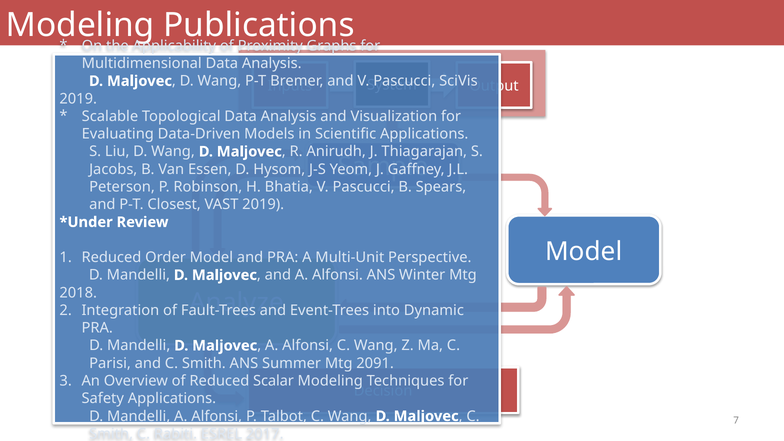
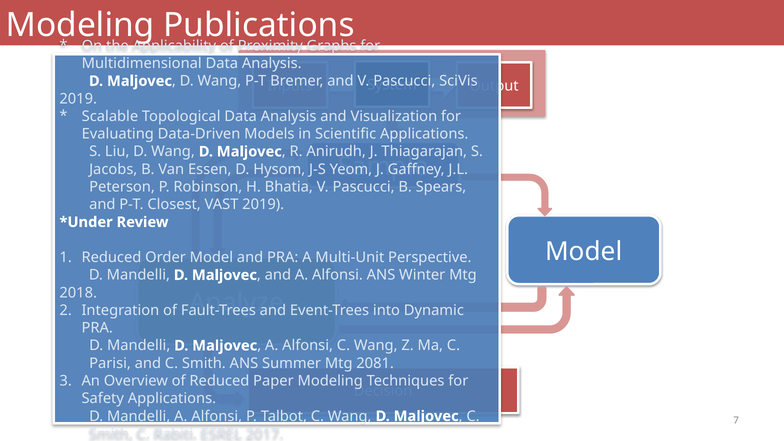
2091: 2091 -> 2081 (375, 363)
Scalar: Scalar -> Paper (273, 381)
